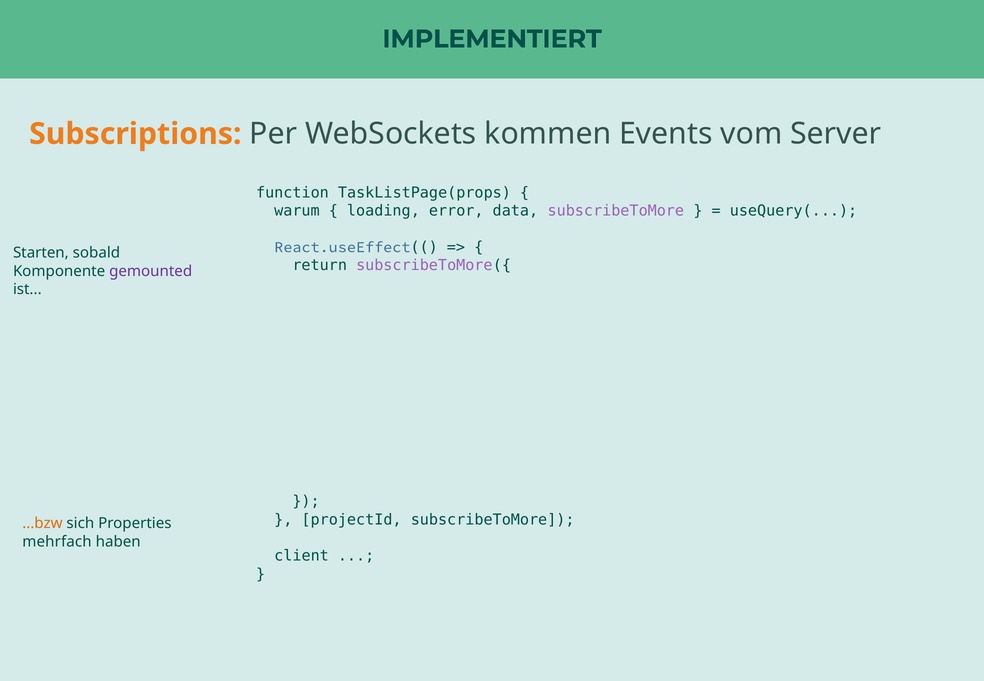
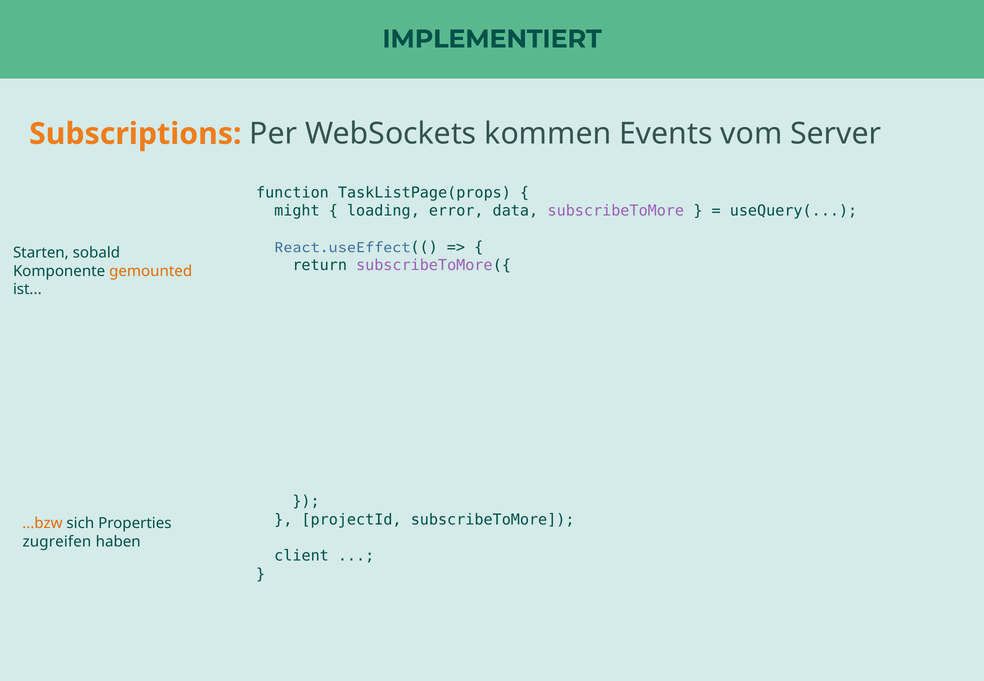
warum: warum -> might (297, 211)
gemounted colour: purple -> orange (151, 271)
mehrfach: mehrfach -> zugreifen (57, 542)
